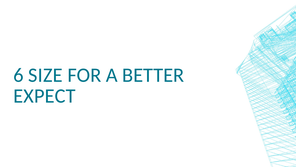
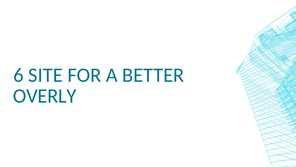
SIZE: SIZE -> SITE (45, 75)
EXPECT: EXPECT -> OVERLY (45, 96)
